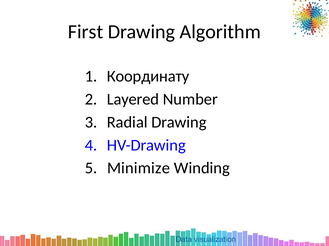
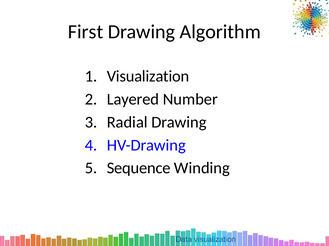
Координату: Координату -> Visualization (148, 76)
Minimize: Minimize -> Sequence (139, 169)
